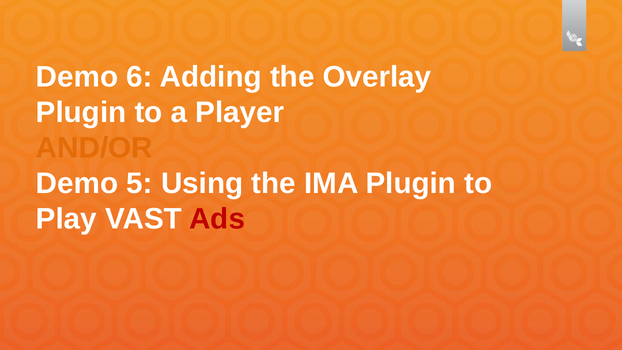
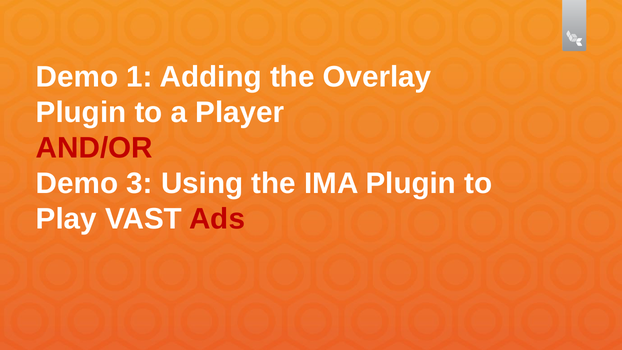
6: 6 -> 1 (140, 77)
AND/OR colour: orange -> red (94, 148)
5: 5 -> 3 (140, 183)
